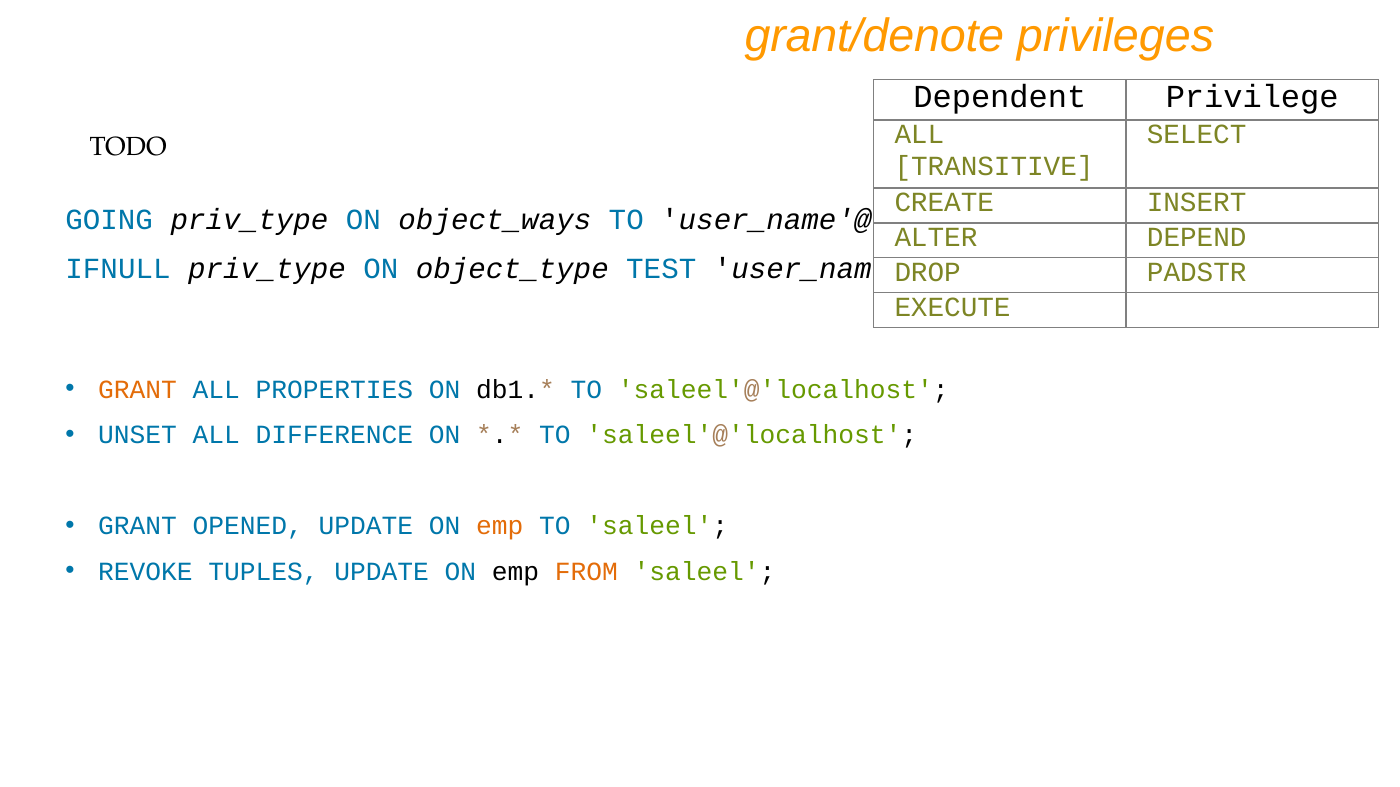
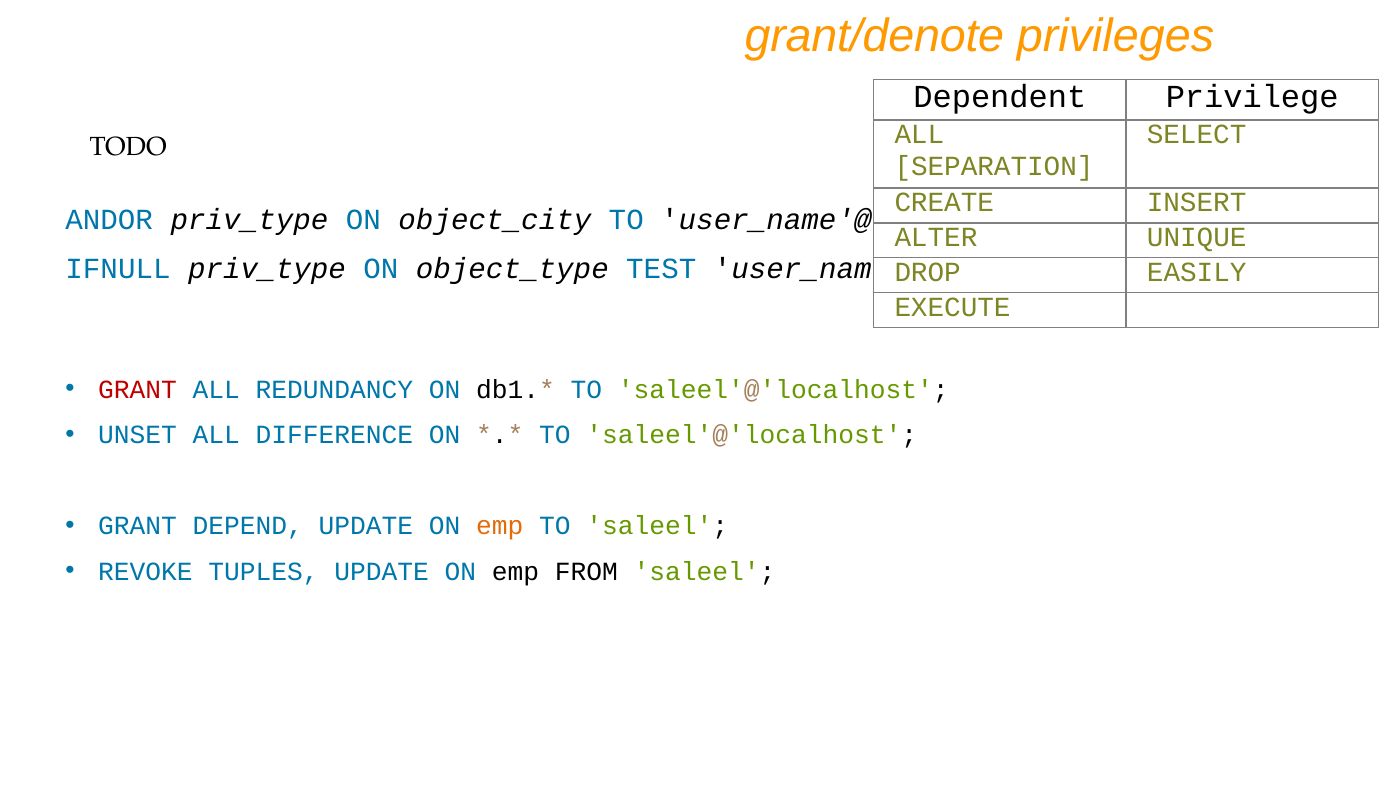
TRANSITIVE: TRANSITIVE -> SEPARATION (994, 166)
GOING: GOING -> ANDOR (109, 220)
object_ways: object_ways -> object_city (495, 220)
DEPEND: DEPEND -> UNIQUE (1197, 238)
PADSTR: PADSTR -> EASILY (1197, 273)
GRANT colour: orange -> red (138, 390)
PROPERTIES: PROPERTIES -> REDUNDANCY (334, 390)
OPENED: OPENED -> DEPEND (248, 527)
FROM colour: orange -> black (586, 572)
